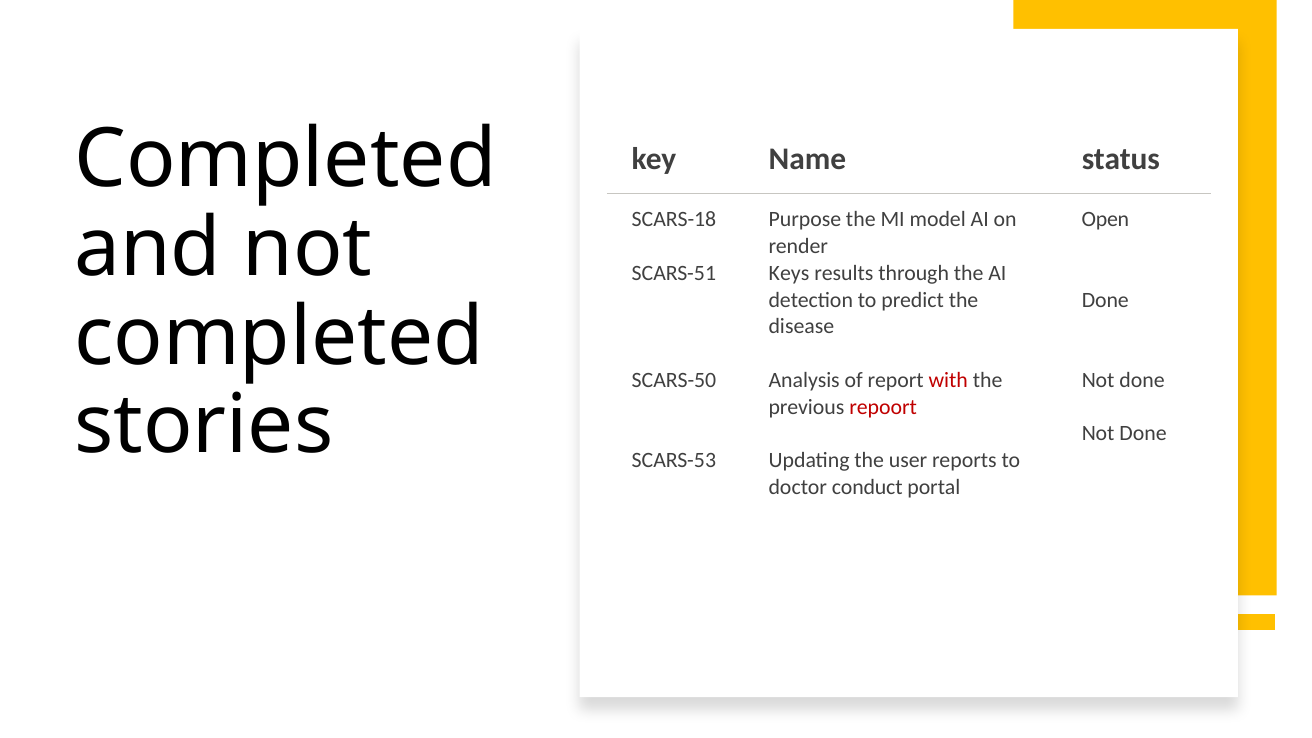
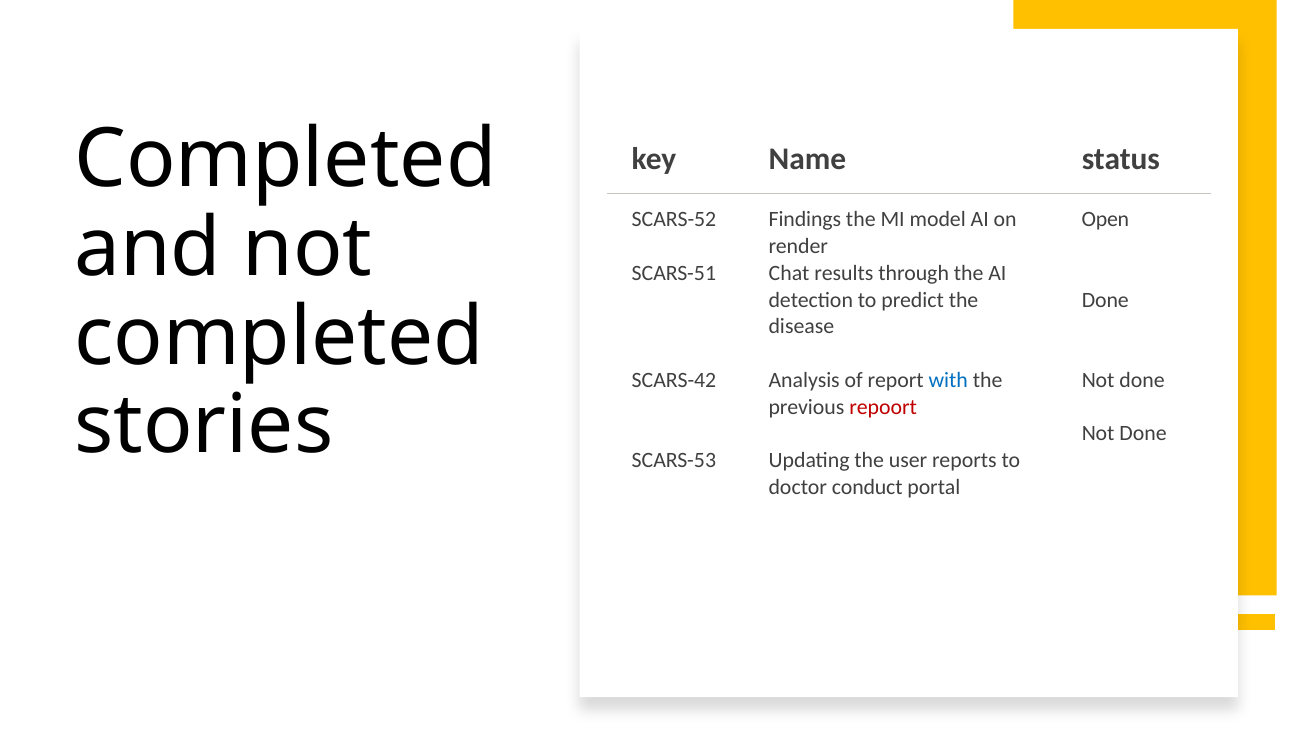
SCARS-18: SCARS-18 -> SCARS-52 (674, 220)
Purpose: Purpose -> Findings (805, 220)
Keys: Keys -> Chat (789, 273)
SCARS-50: SCARS-50 -> SCARS-42 (674, 380)
with colour: red -> blue (948, 380)
